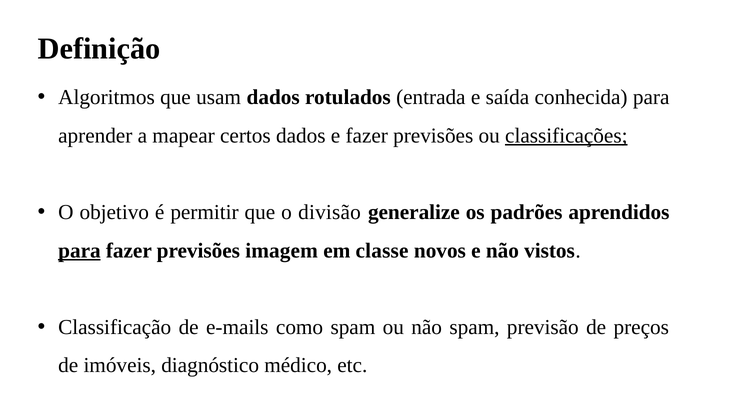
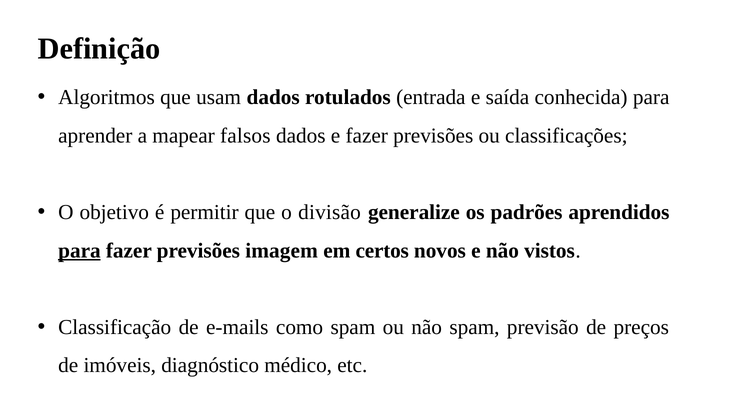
certos: certos -> falsos (245, 136)
classificações underline: present -> none (566, 136)
classe: classe -> certos (382, 251)
